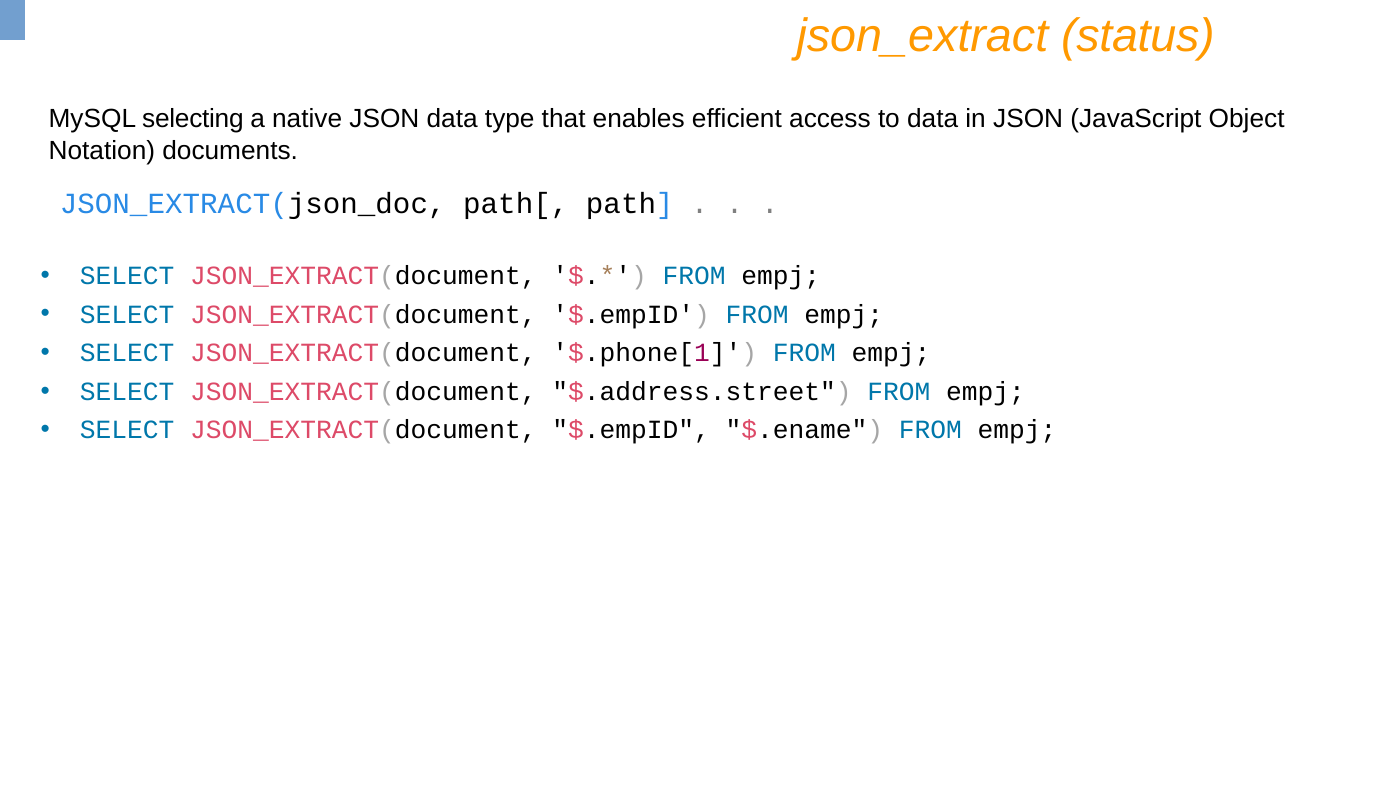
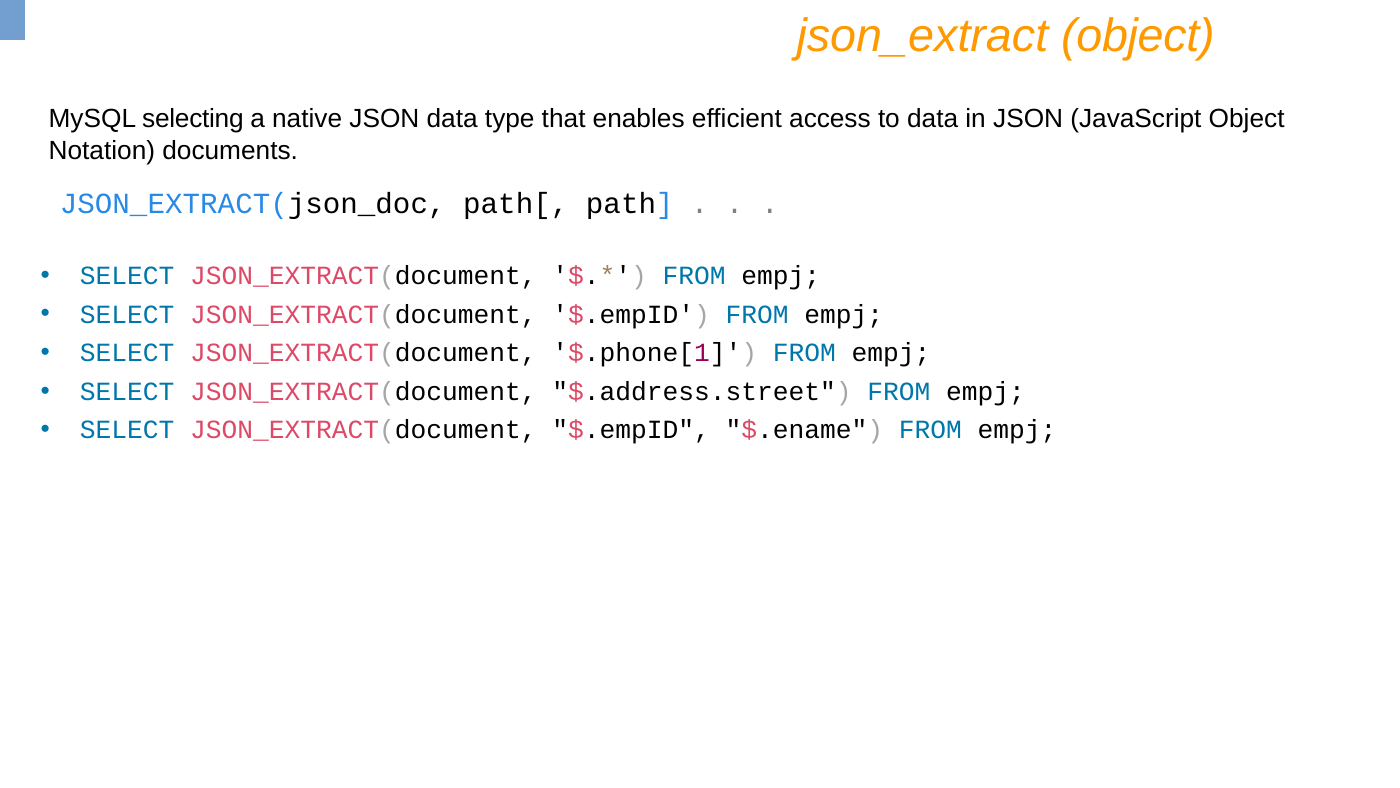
json_extract status: status -> object (1138, 36)
